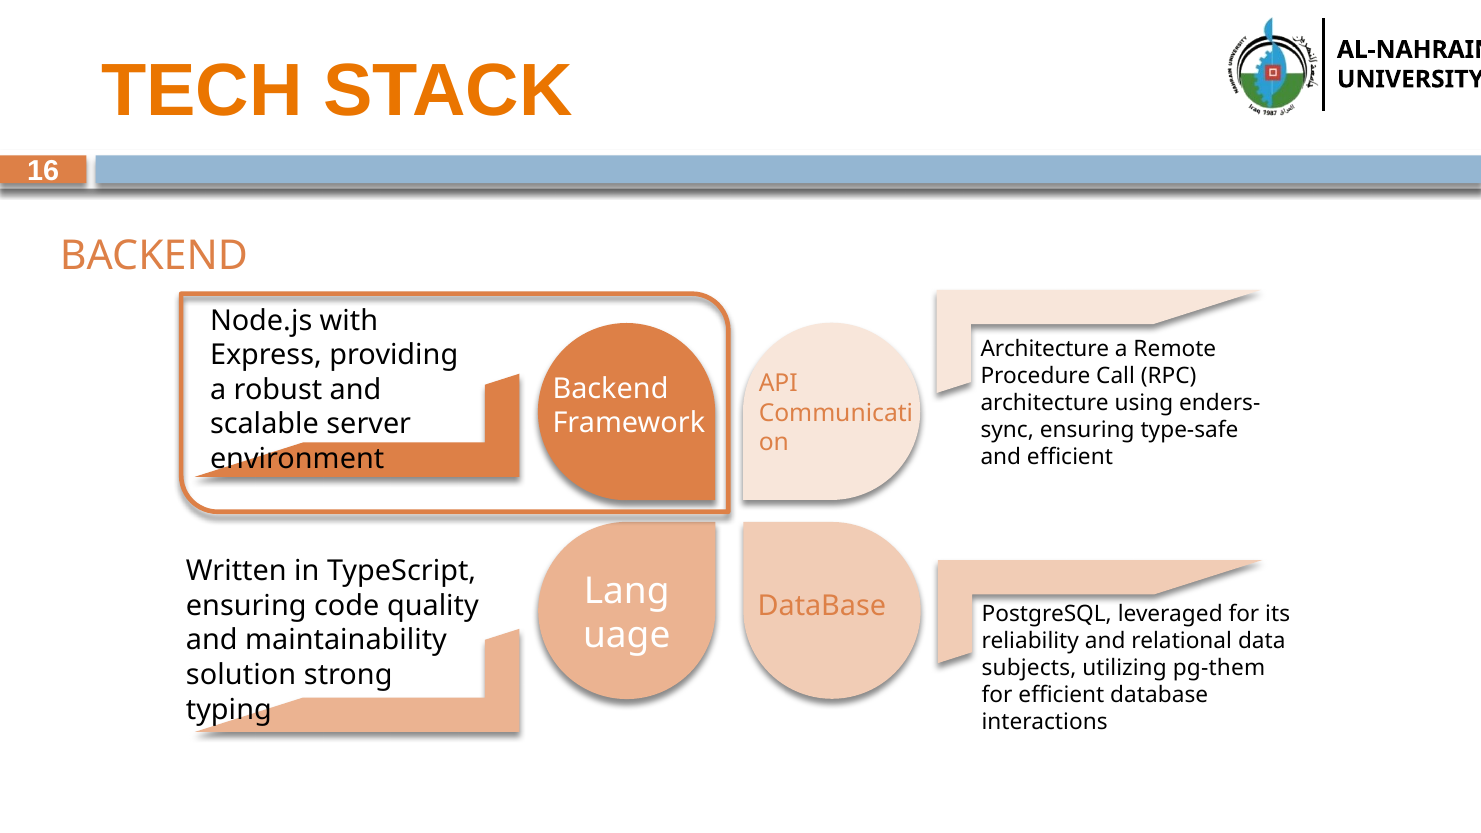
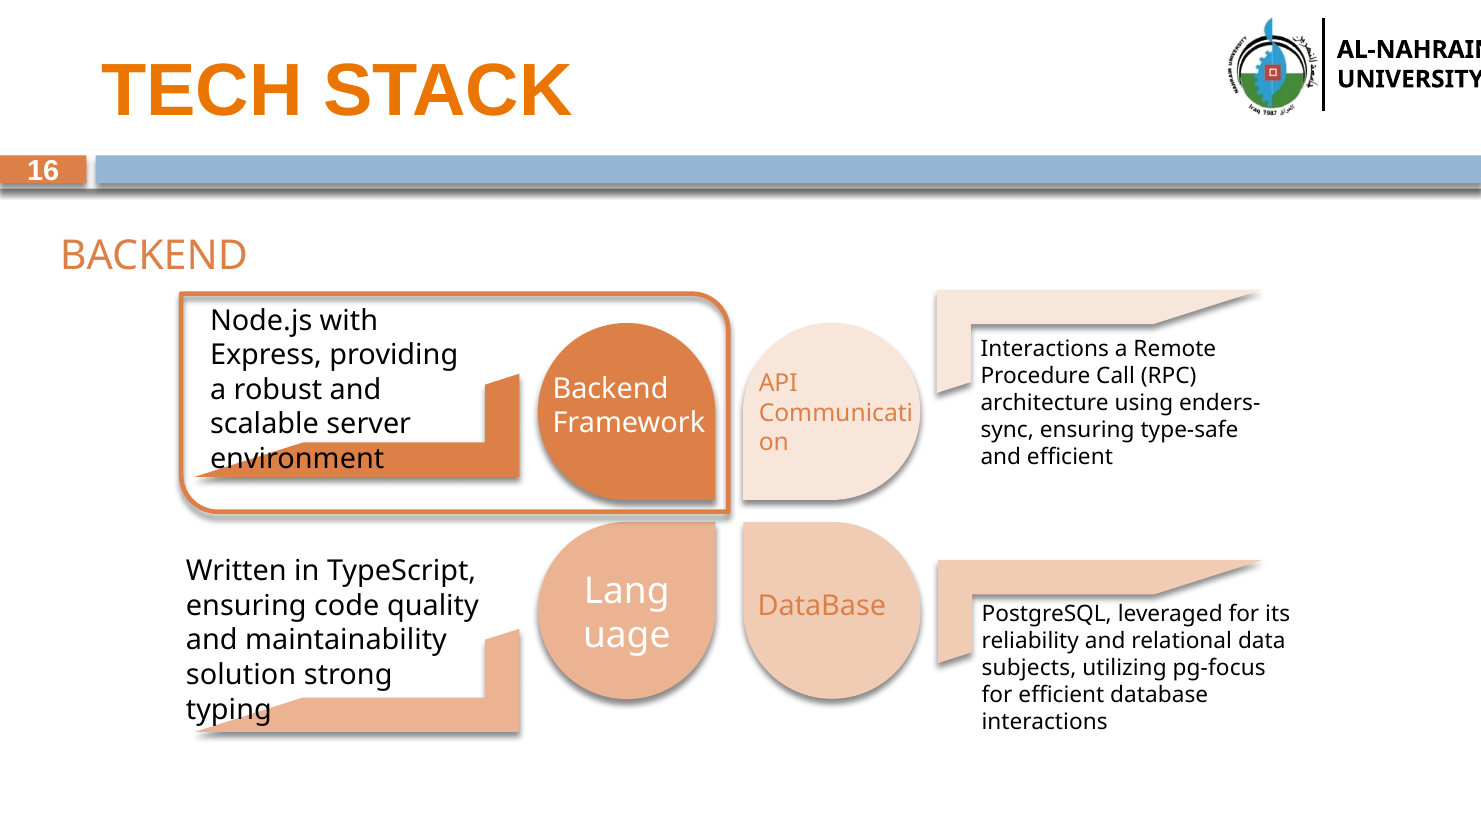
Architecture: Architecture -> Interactions (1045, 349)
pg-them: pg-them -> pg-focus (1219, 668)
